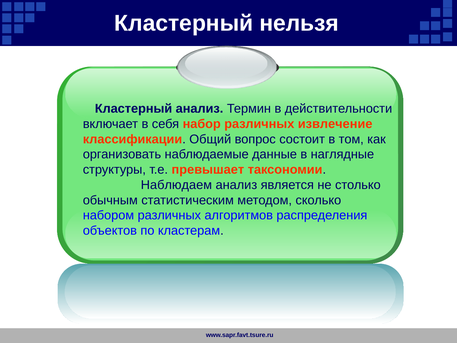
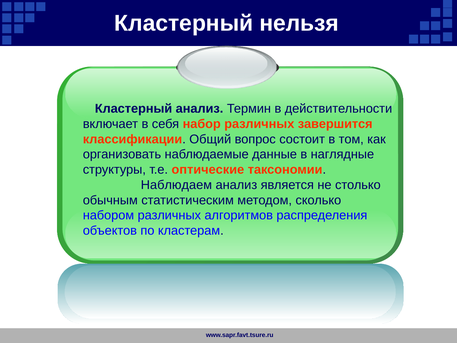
извлечение: извлечение -> завершится (335, 124)
превышает: превышает -> оптические (208, 170)
